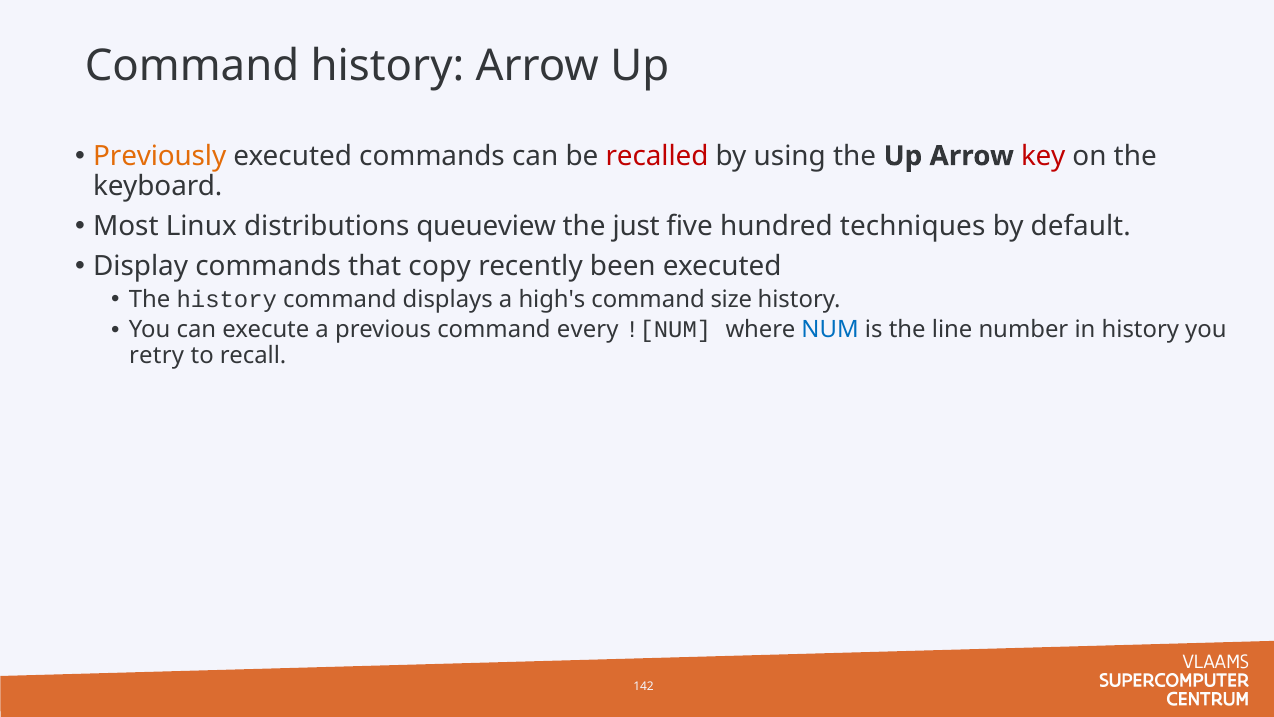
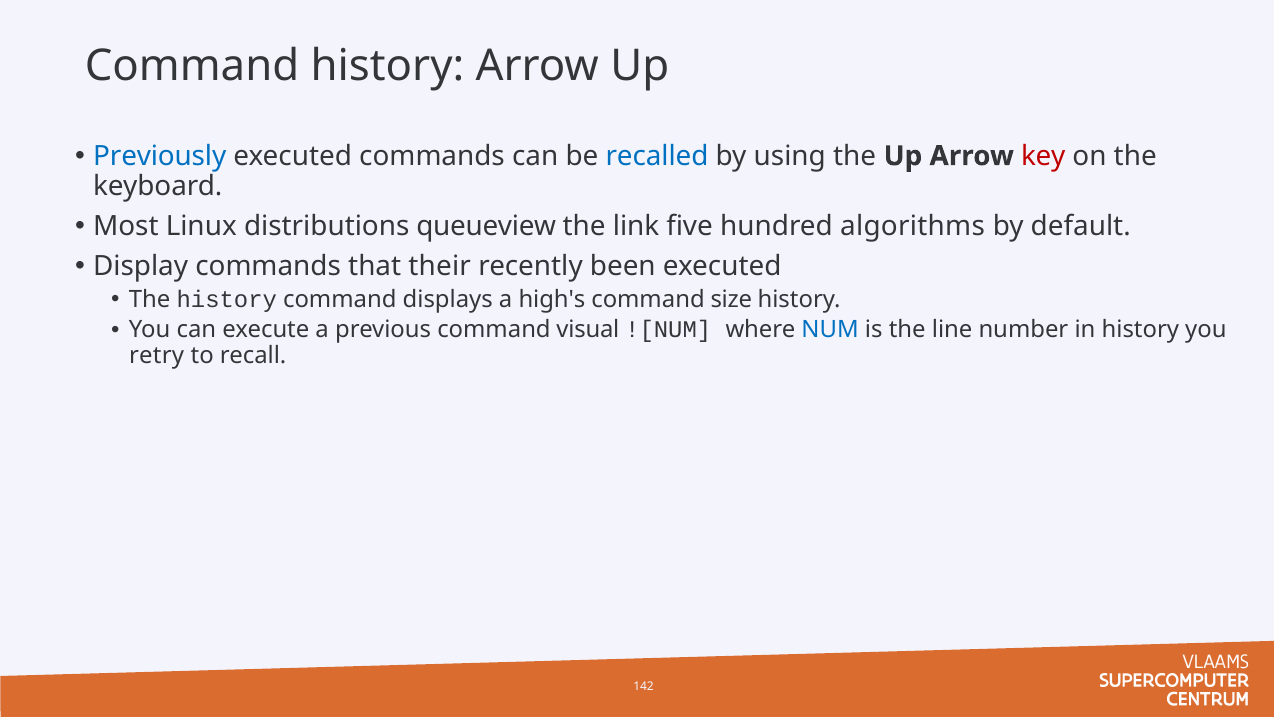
Previously colour: orange -> blue (160, 156)
recalled colour: red -> blue (657, 156)
just: just -> link (636, 226)
techniques: techniques -> algorithms (913, 226)
copy: copy -> their (440, 266)
every: every -> visual (588, 330)
